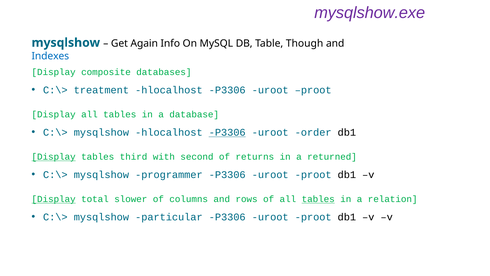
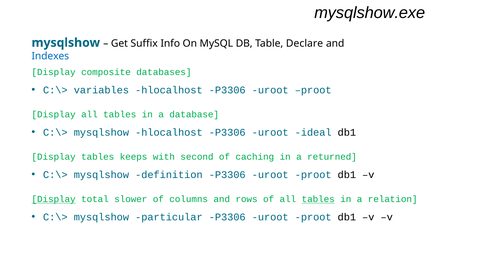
mysqlshow.exe colour: purple -> black (370, 13)
Again: Again -> Suffix (144, 43)
Though: Though -> Declare (305, 43)
treatment: treatment -> variables (101, 90)
P3306 underline: present -> none (227, 132)
order: order -> ideal (313, 132)
Display underline: present -> none (54, 157)
third: third -> keeps (134, 157)
returns: returns -> caching (255, 157)
programmer: programmer -> definition (169, 175)
